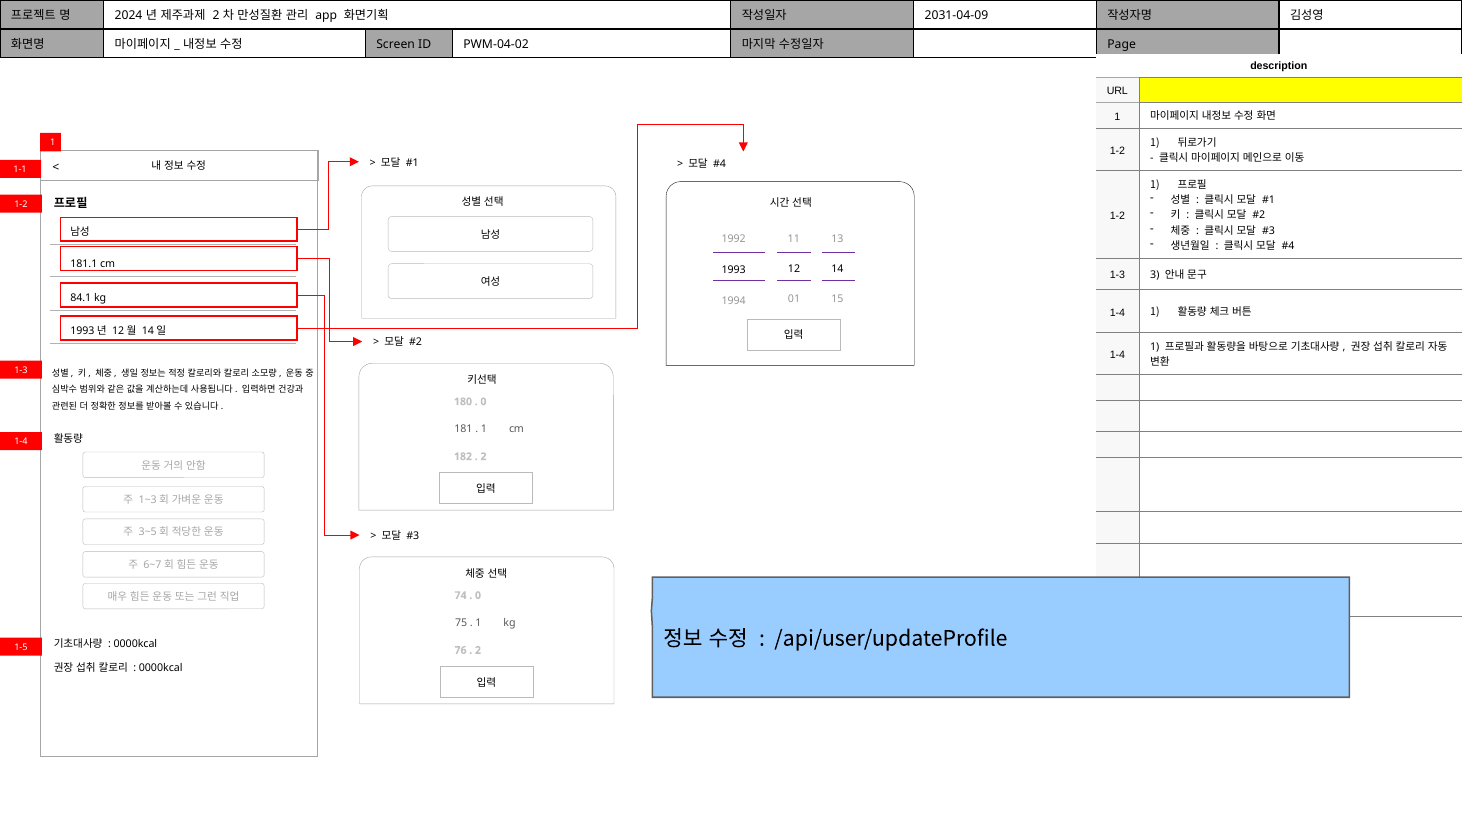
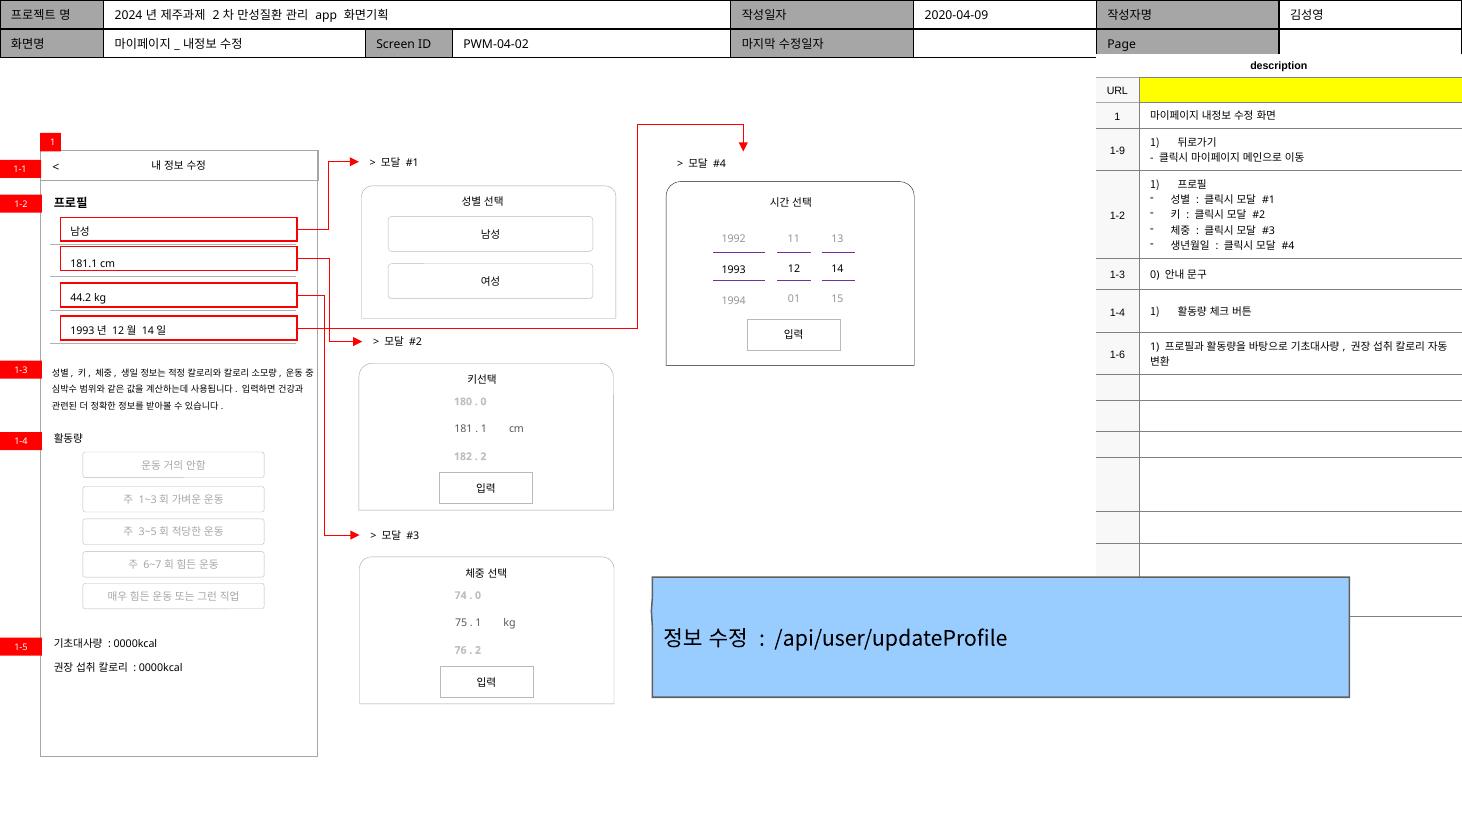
2031-04-09: 2031-04-09 -> 2020-04-09 (956, 15)
1-2: 1-2 -> 1-9 (1117, 151)
1-3 3: 3 -> 0 (1155, 275)
84.1: 84.1 -> 44.2 (81, 298)
1-4: 1-4 -> 1-6 (1117, 355)
